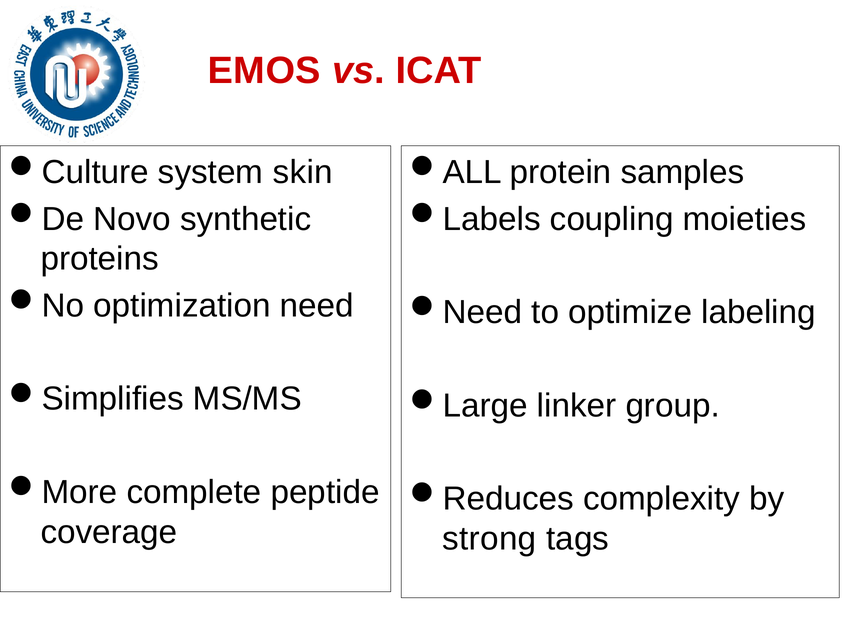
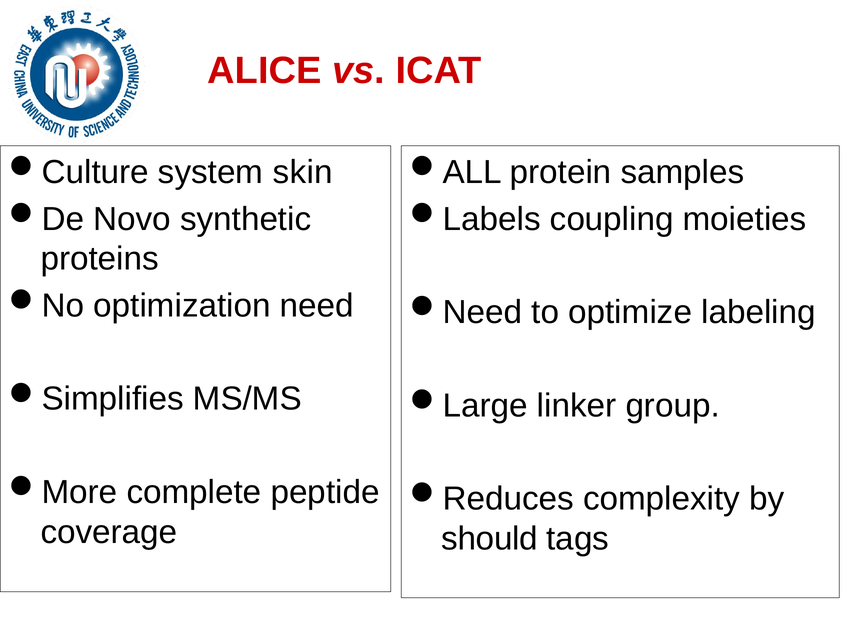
EMOS: EMOS -> ALICE (264, 71)
strong: strong -> should (490, 539)
